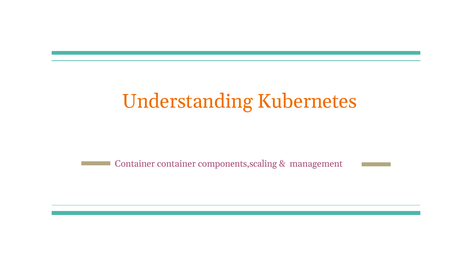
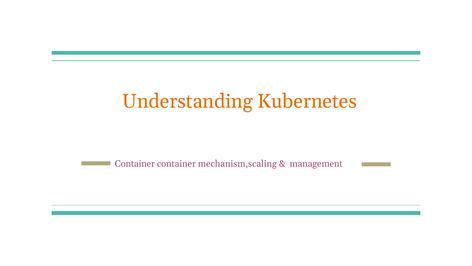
components,scaling: components,scaling -> mechanism,scaling (237, 164)
